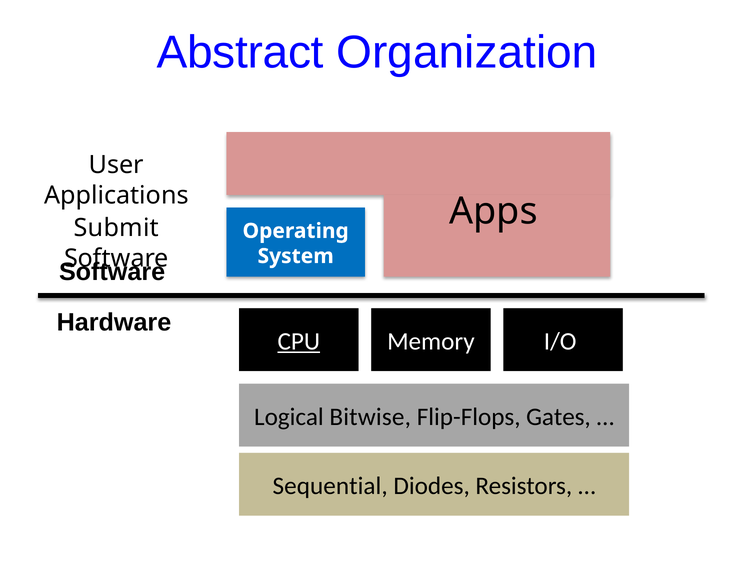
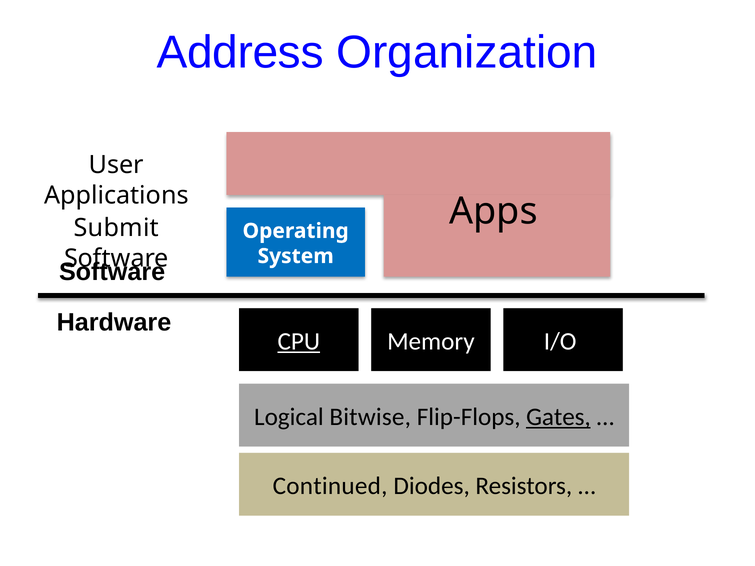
Abstract: Abstract -> Address (240, 52)
Gates underline: none -> present (558, 417)
Sequential: Sequential -> Continued (330, 486)
